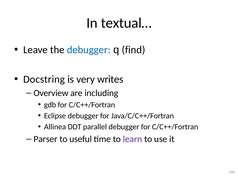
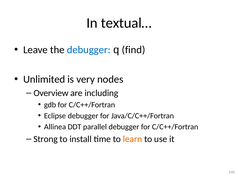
Docstring: Docstring -> Unlimited (44, 80)
writes: writes -> nodes (110, 80)
Parser: Parser -> Strong (46, 140)
useful: useful -> install (81, 140)
learn colour: purple -> orange (133, 140)
